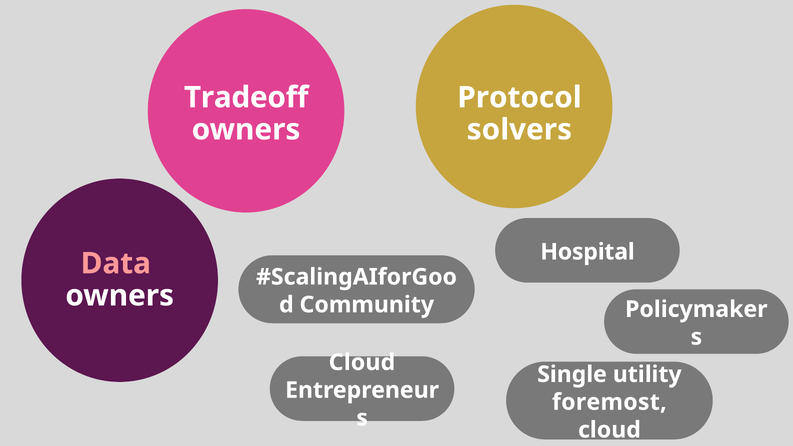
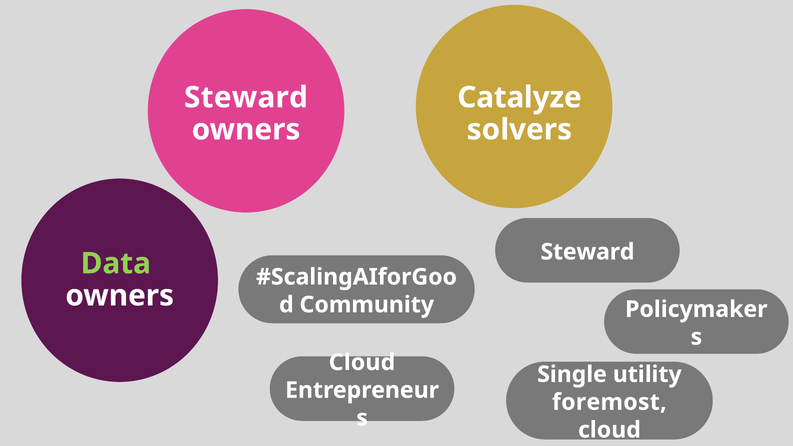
Tradeoff: Tradeoff -> Steward (246, 97)
Protocol: Protocol -> Catalyze (519, 97)
Hospital: Hospital -> Steward (587, 252)
Data colour: pink -> light green (116, 264)
